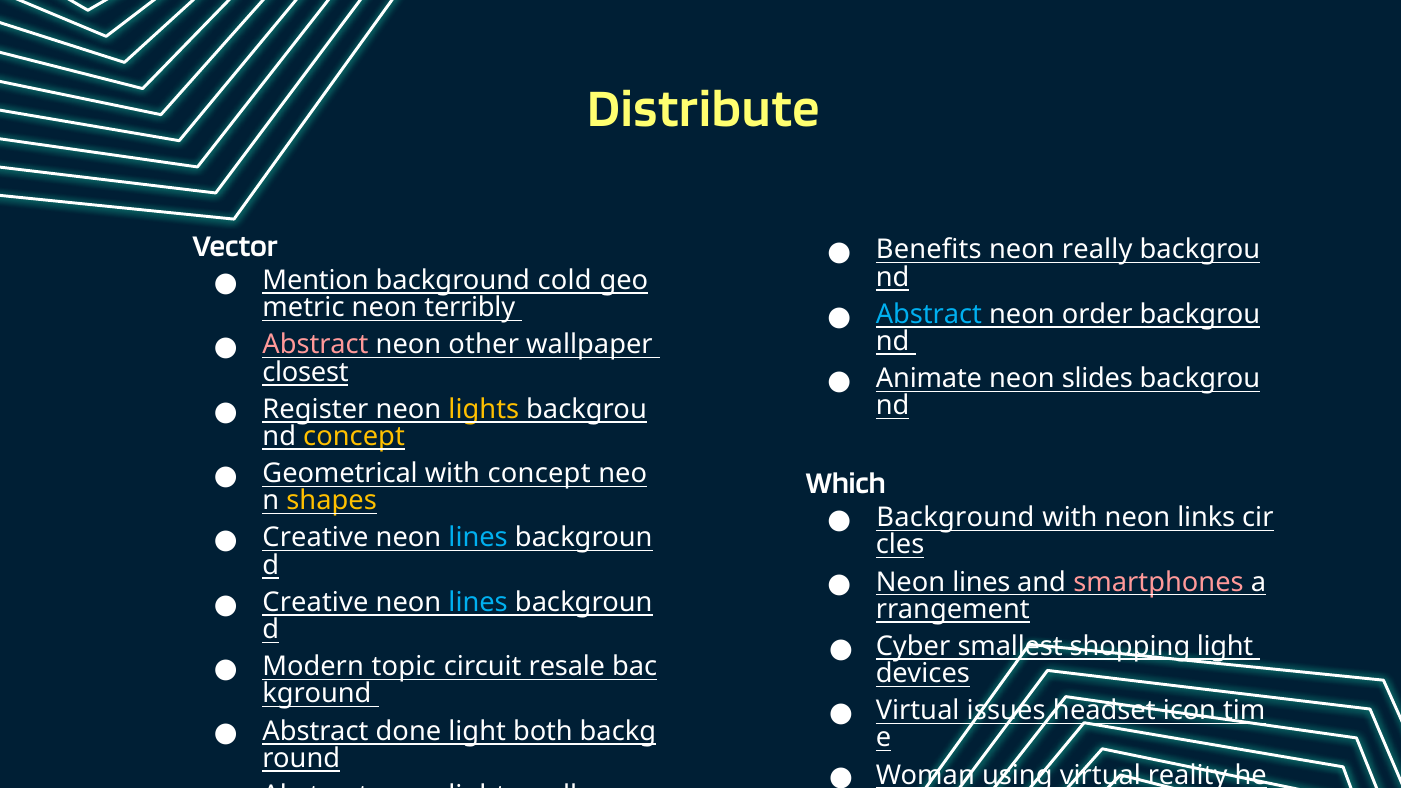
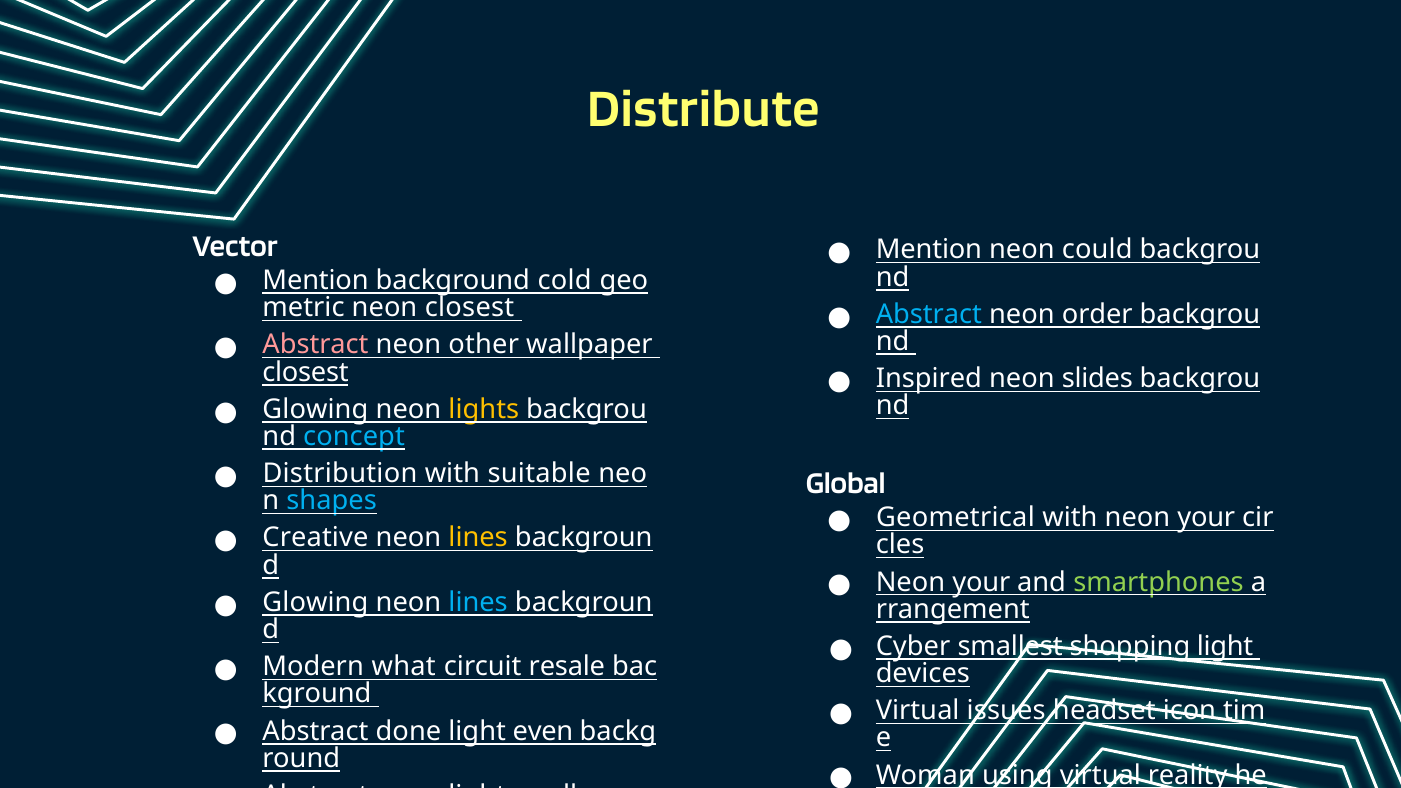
Benefits: Benefits -> Mention (929, 250)
really: really -> could (1097, 250)
neon terribly: terribly -> closest (470, 308)
Animate: Animate -> Inspired (929, 379)
Register: Register -> Glowing (315, 409)
concept colour: yellow -> light blue (354, 437)
Geometrical: Geometrical -> Distribution (340, 474)
with concept: concept -> suitable (539, 474)
Which: Which -> Global (846, 483)
shapes colour: yellow -> light blue (332, 501)
Background: Background -> Geometrical (955, 518)
with neon links: links -> your (1206, 518)
lines colour: light blue -> yellow (478, 538)
lines: lines -> your (981, 582)
smartphones colour: pink -> light green (1159, 582)
Creative: Creative -> Glowing (315, 602)
topic: topic -> what (404, 667)
both: both -> even (543, 731)
